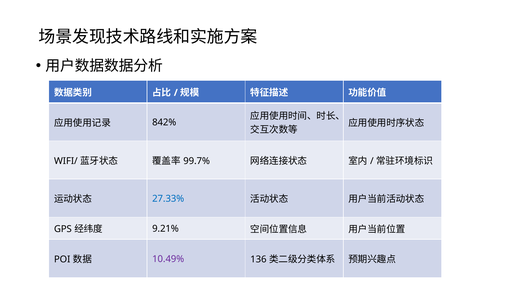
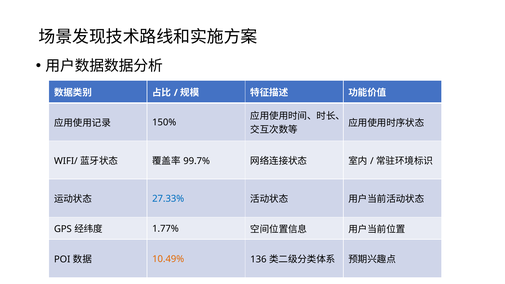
842%: 842% -> 150% (164, 122)
9.21%: 9.21% -> 1.77% (165, 229)
10.49% colour: purple -> orange (168, 259)
